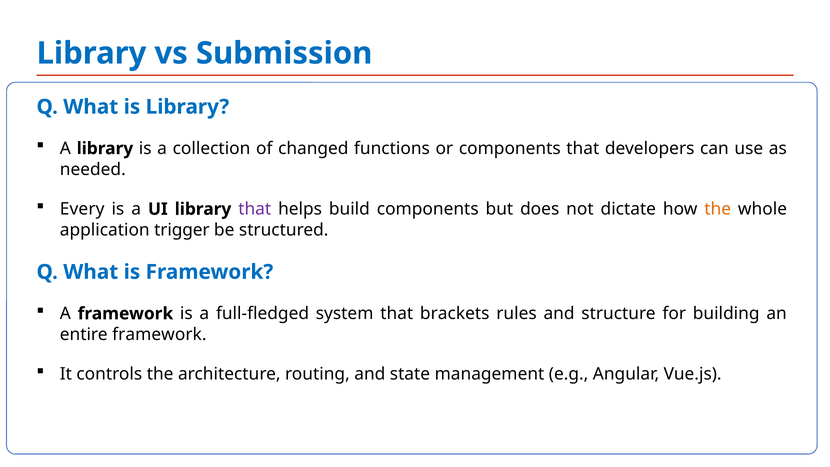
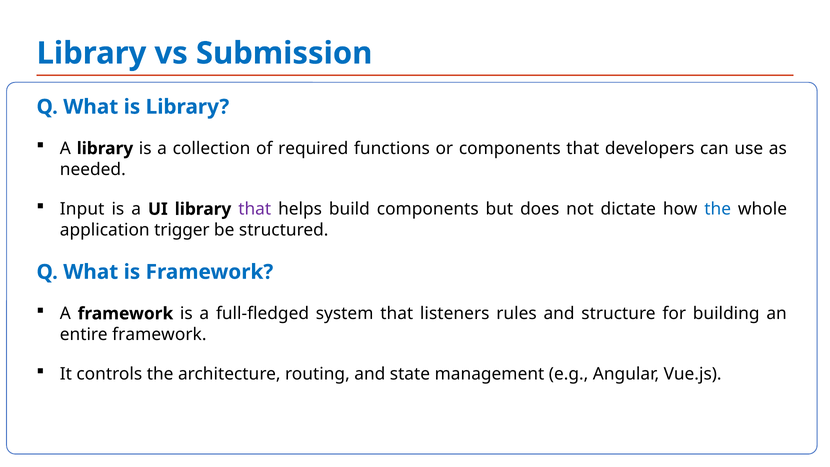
changed: changed -> required (313, 148)
Every: Every -> Input (82, 209)
the colour: orange -> blue (718, 209)
brackets: brackets -> listeners (455, 314)
